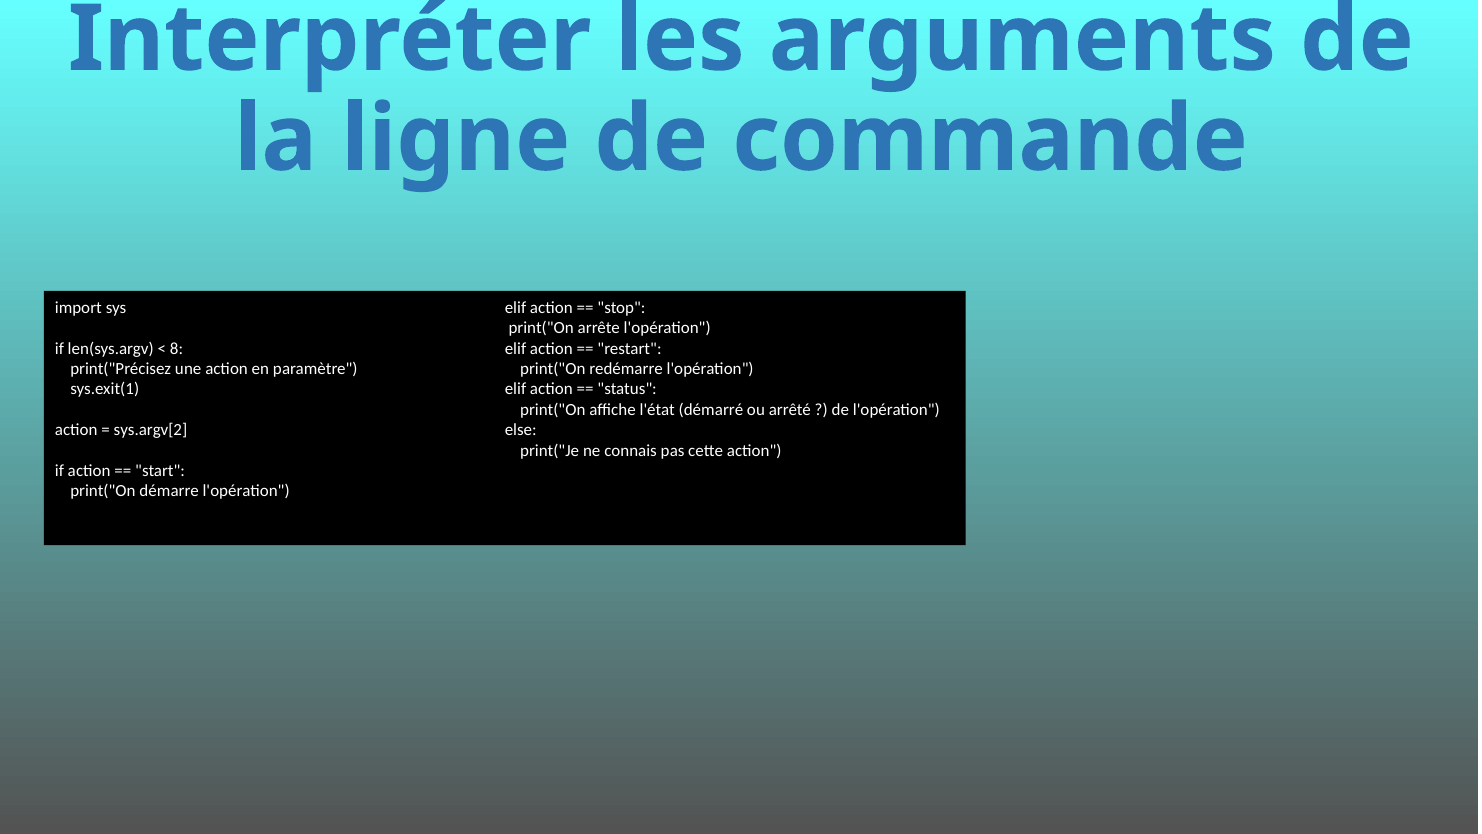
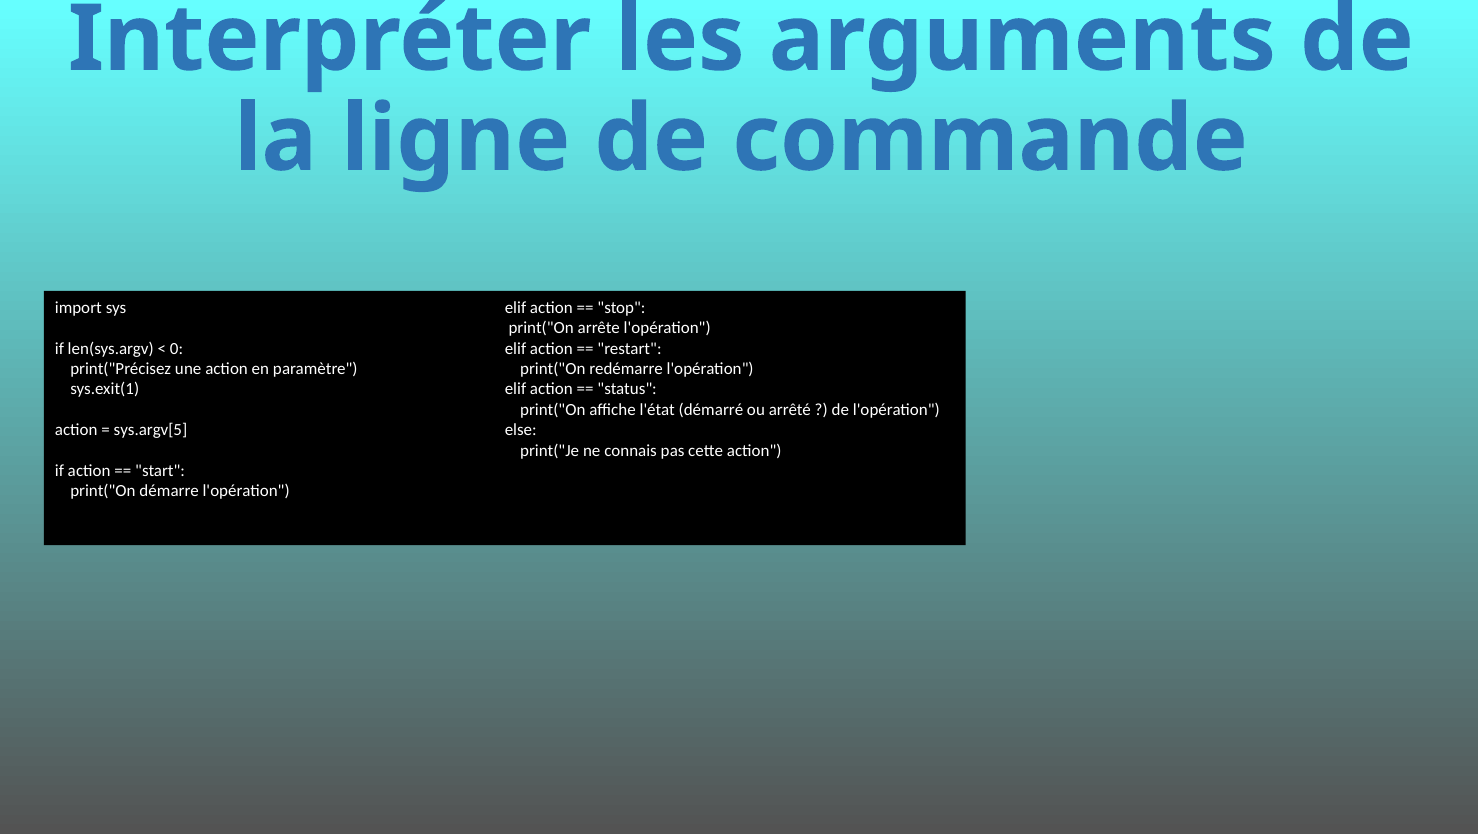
8: 8 -> 0 (177, 348)
sys.argv[2: sys.argv[2 -> sys.argv[5 (150, 430)
